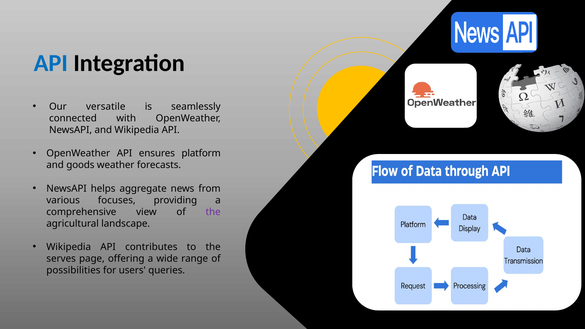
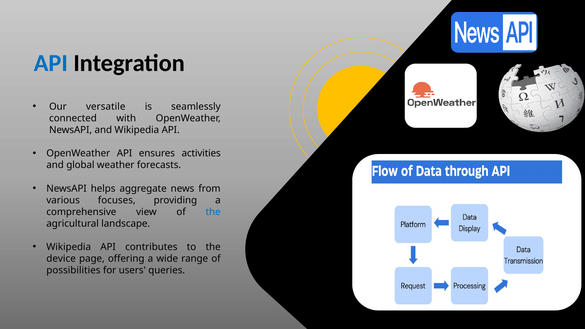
platform: platform -> activities (201, 153)
goods: goods -> global (80, 165)
the colour: purple -> blue (213, 212)
serves: serves -> device (61, 259)
